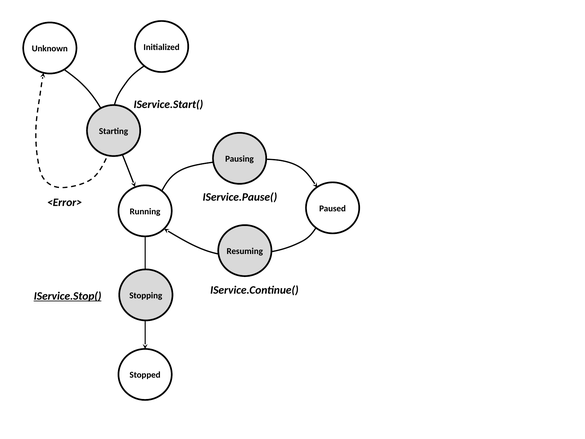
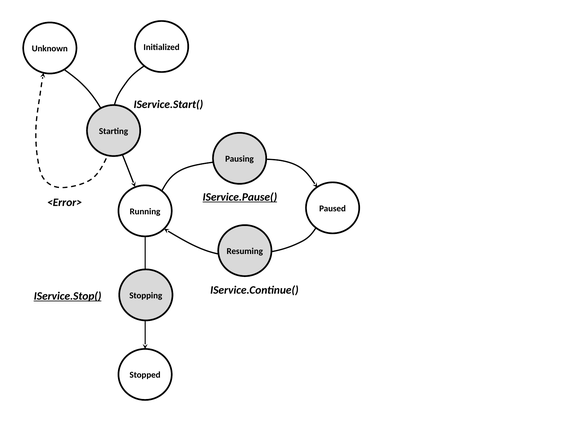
IService.Pause( underline: none -> present (240, 197)
